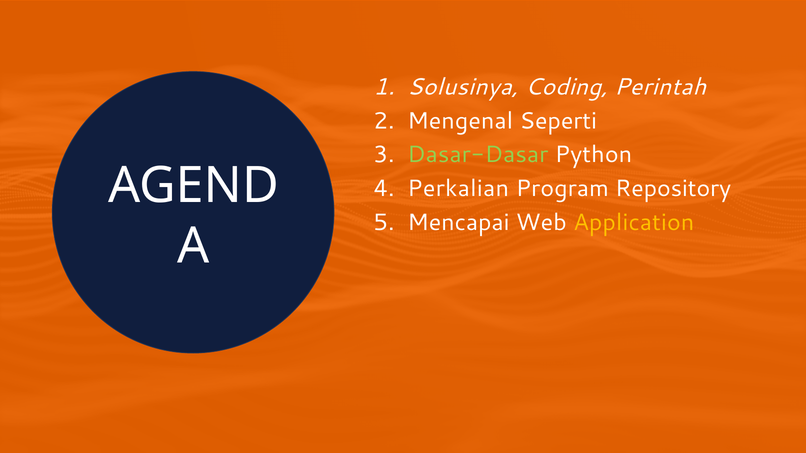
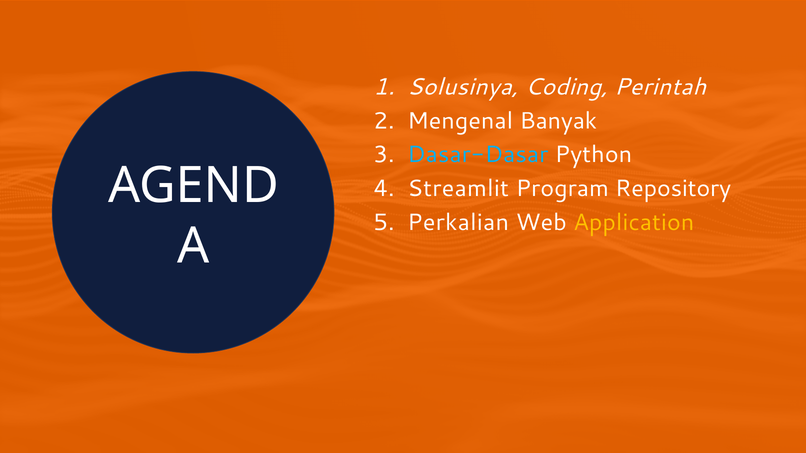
Seperti: Seperti -> Banyak (558, 121)
Dasar-Dasar colour: light green -> light blue (478, 155)
Perkalian: Perkalian -> Streamlit (458, 189)
Mencapai: Mencapai -> Perkalian (458, 222)
